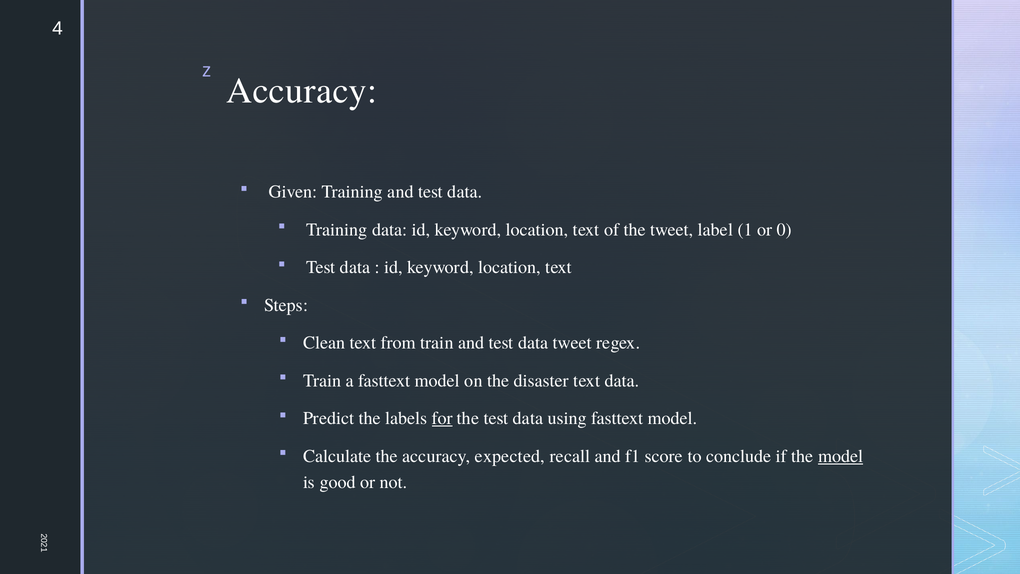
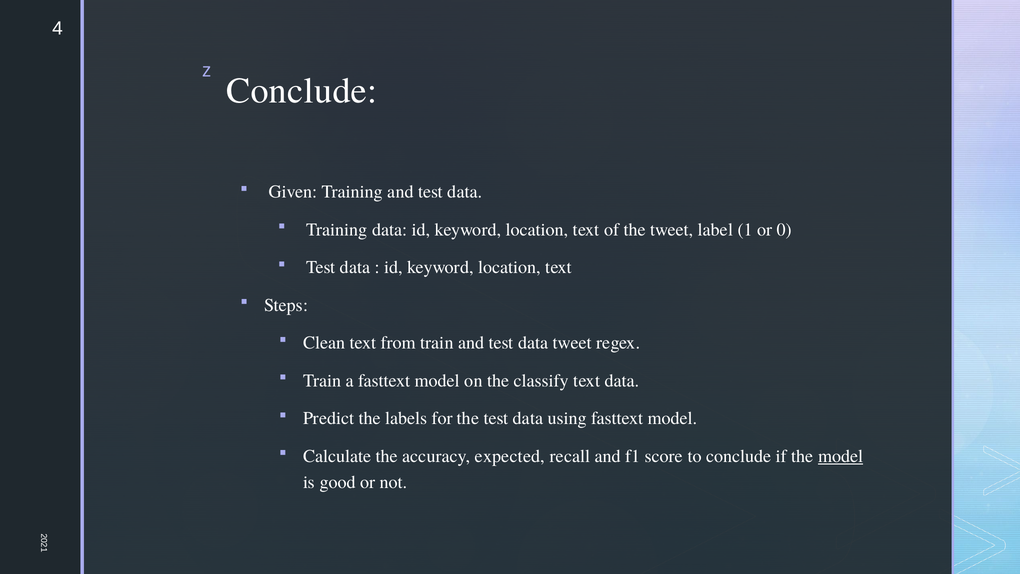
Accuracy: Accuracy -> Conclude (302, 91)
disaster: disaster -> classify (541, 380)
for underline: present -> none (442, 418)
